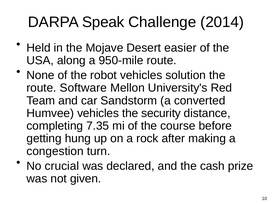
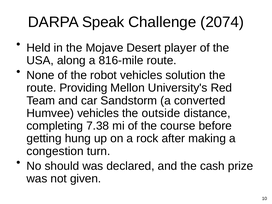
2014: 2014 -> 2074 (222, 22)
easier: easier -> player (180, 48)
950-mile: 950-mile -> 816-mile (121, 60)
Software: Software -> Providing (83, 88)
security: security -> outside (161, 113)
7.35: 7.35 -> 7.38 (98, 126)
crucial: crucial -> should (62, 166)
